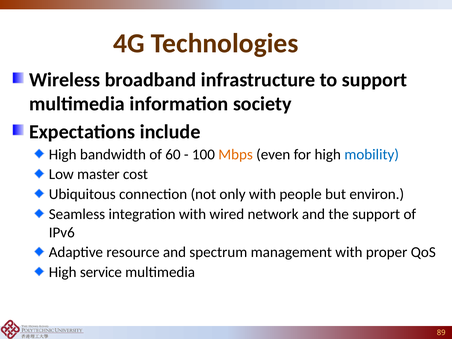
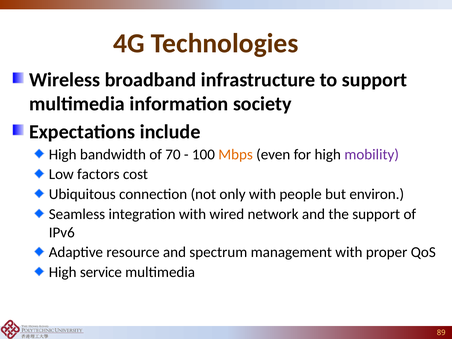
60: 60 -> 70 (173, 154)
mobility colour: blue -> purple (372, 154)
master: master -> factors (98, 174)
